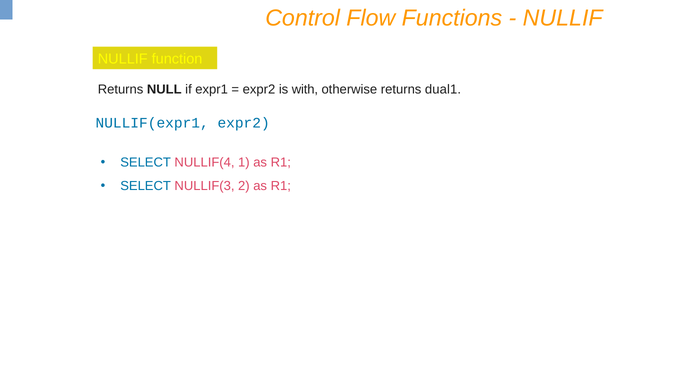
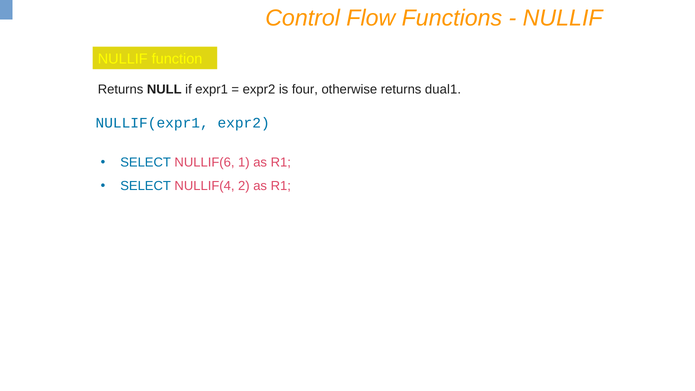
with: with -> four (305, 89)
NULLIF(4: NULLIF(4 -> NULLIF(6 (204, 162)
NULLIF(3: NULLIF(3 -> NULLIF(4 (204, 186)
